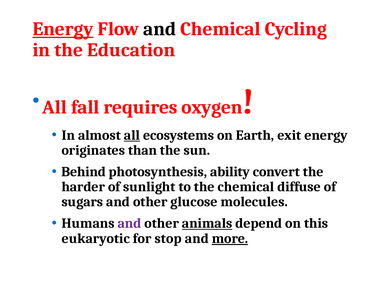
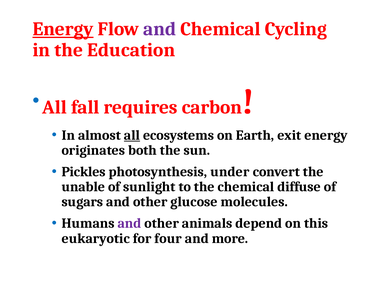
and colour: black -> purple (160, 29)
oxygen: oxygen -> carbon (212, 107)
than: than -> both (143, 150)
Behind: Behind -> Pickles (84, 172)
ability: ability -> under (230, 172)
harder: harder -> unable (83, 187)
animals underline: present -> none (207, 224)
stop: stop -> four (168, 239)
more underline: present -> none (230, 239)
